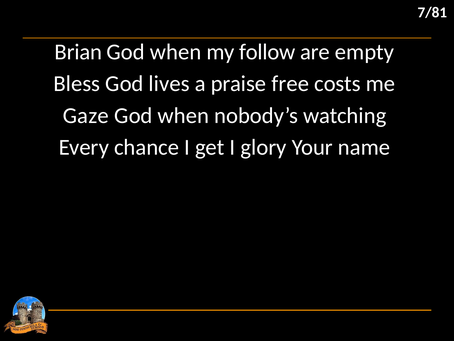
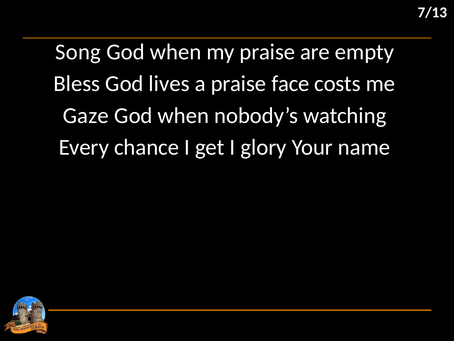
7/81: 7/81 -> 7/13 (432, 12)
Brian: Brian -> Song (78, 52)
my follow: follow -> praise (267, 52)
free: free -> face (290, 84)
